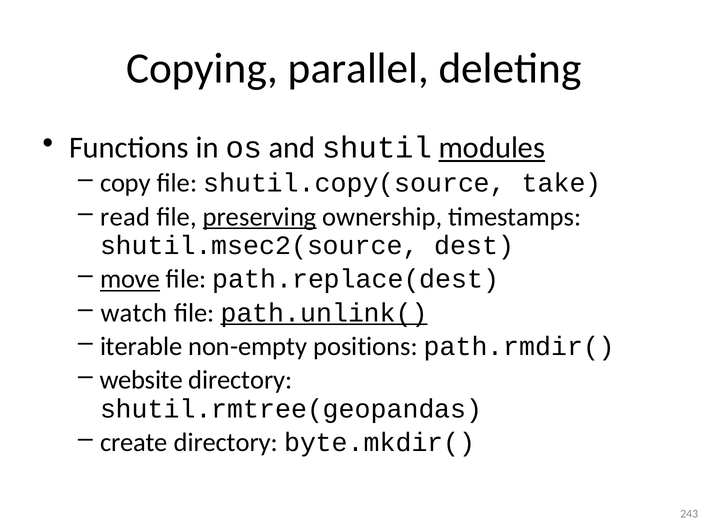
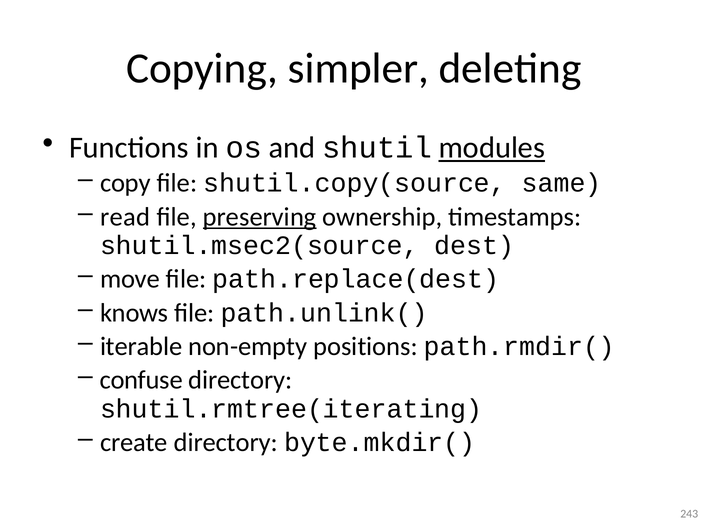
parallel: parallel -> simpler (358, 69)
take: take -> same (562, 183)
move underline: present -> none (130, 279)
watch: watch -> knows (134, 313)
path.unlink( underline: present -> none (324, 313)
website: website -> confuse (141, 380)
shutil.rmtree(geopandas: shutil.rmtree(geopandas -> shutil.rmtree(iterating (291, 409)
